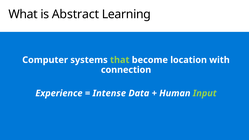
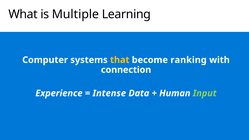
Abstract: Abstract -> Multiple (75, 14)
that colour: light green -> yellow (120, 60)
location: location -> ranking (189, 60)
